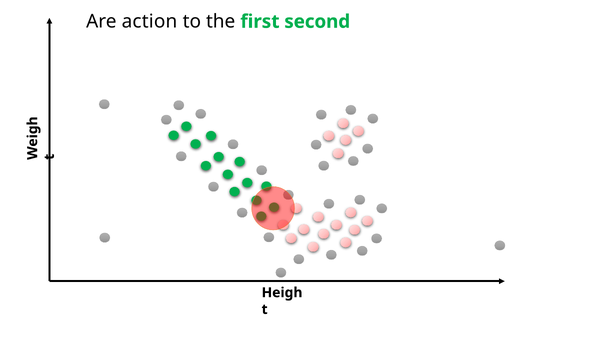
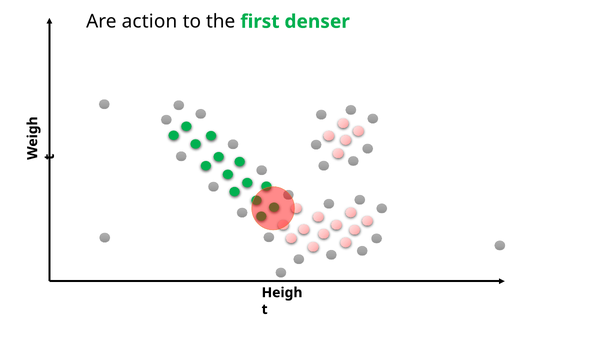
second: second -> denser (317, 22)
